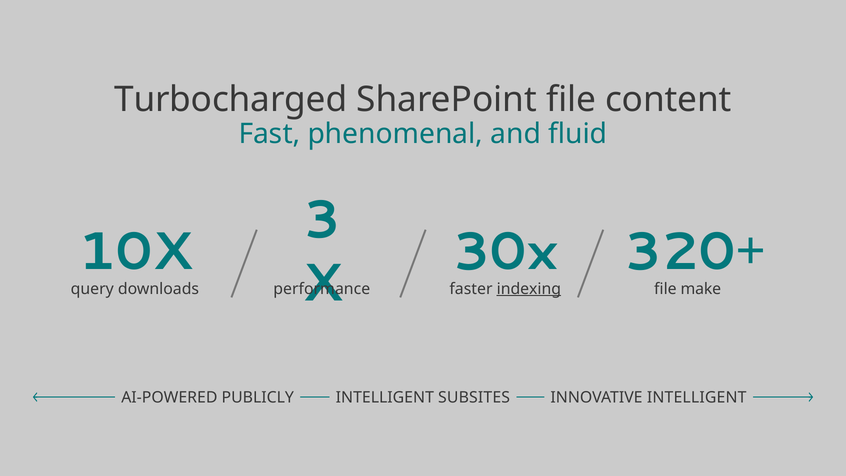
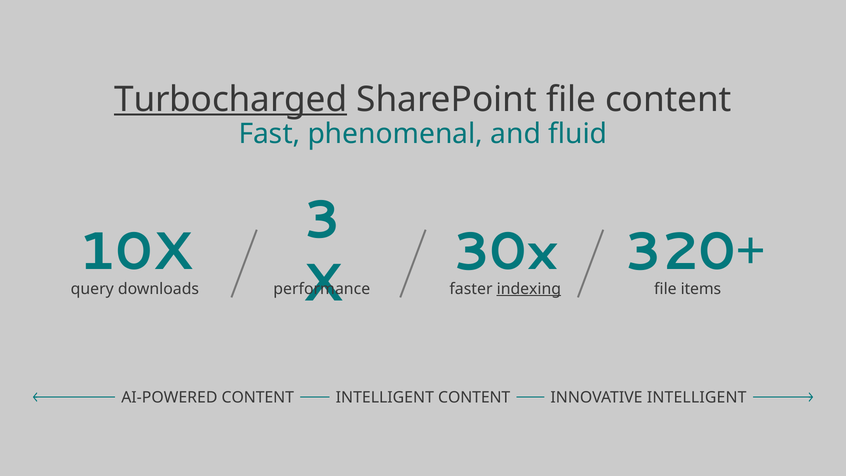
Turbocharged underline: none -> present (231, 99)
make: make -> items (701, 289)
AI-POWERED PUBLICLY: PUBLICLY -> CONTENT (258, 397)
INTELLIGENT SUBSITES: SUBSITES -> CONTENT (474, 397)
